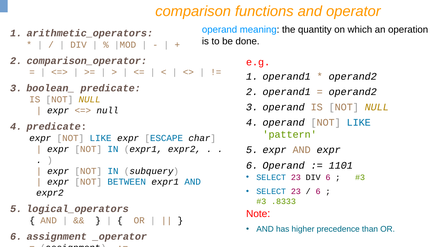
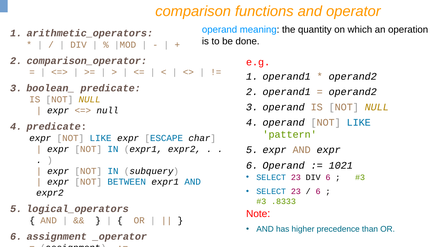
1101: 1101 -> 1021 (341, 165)
